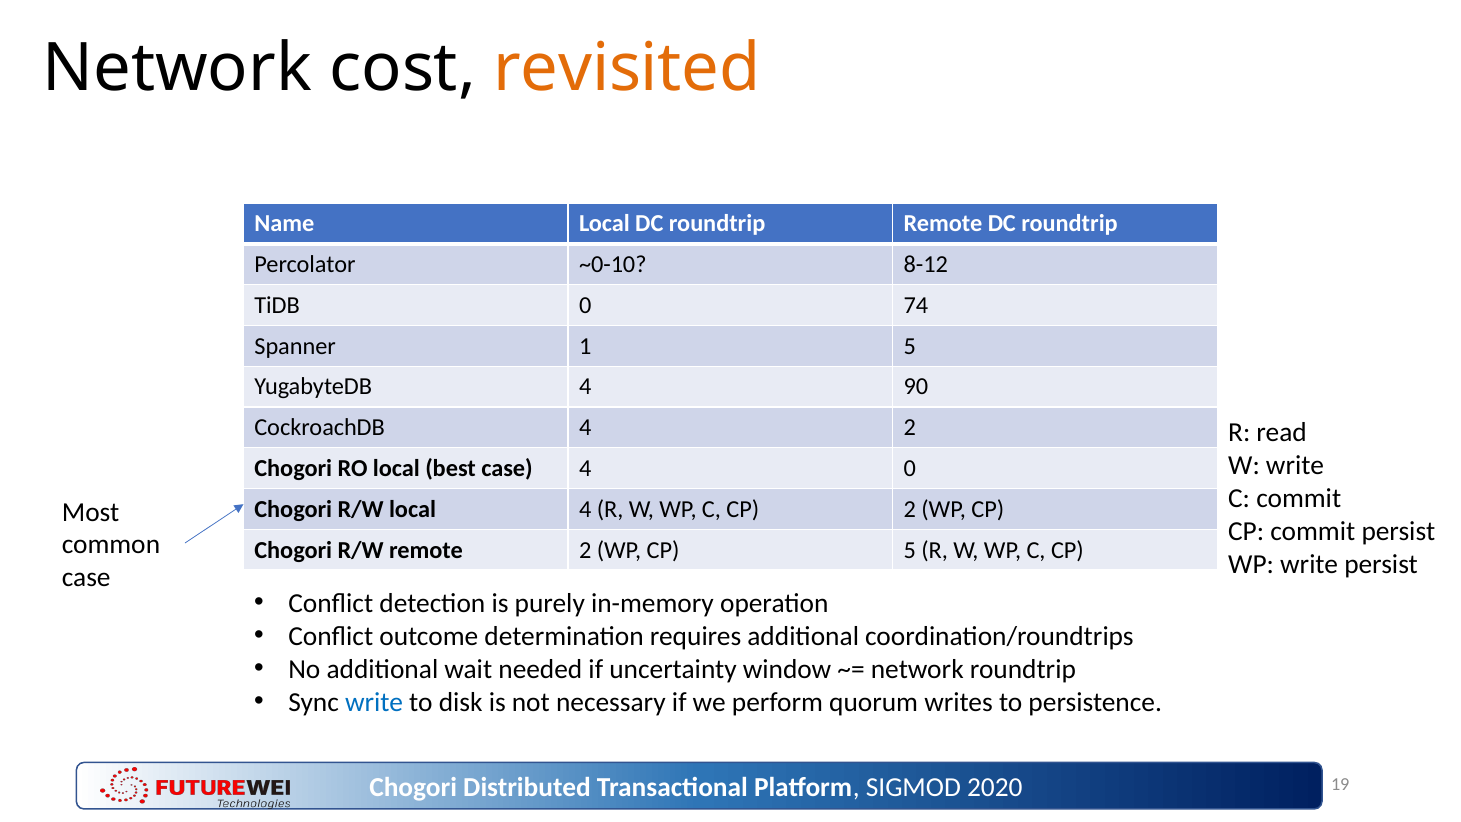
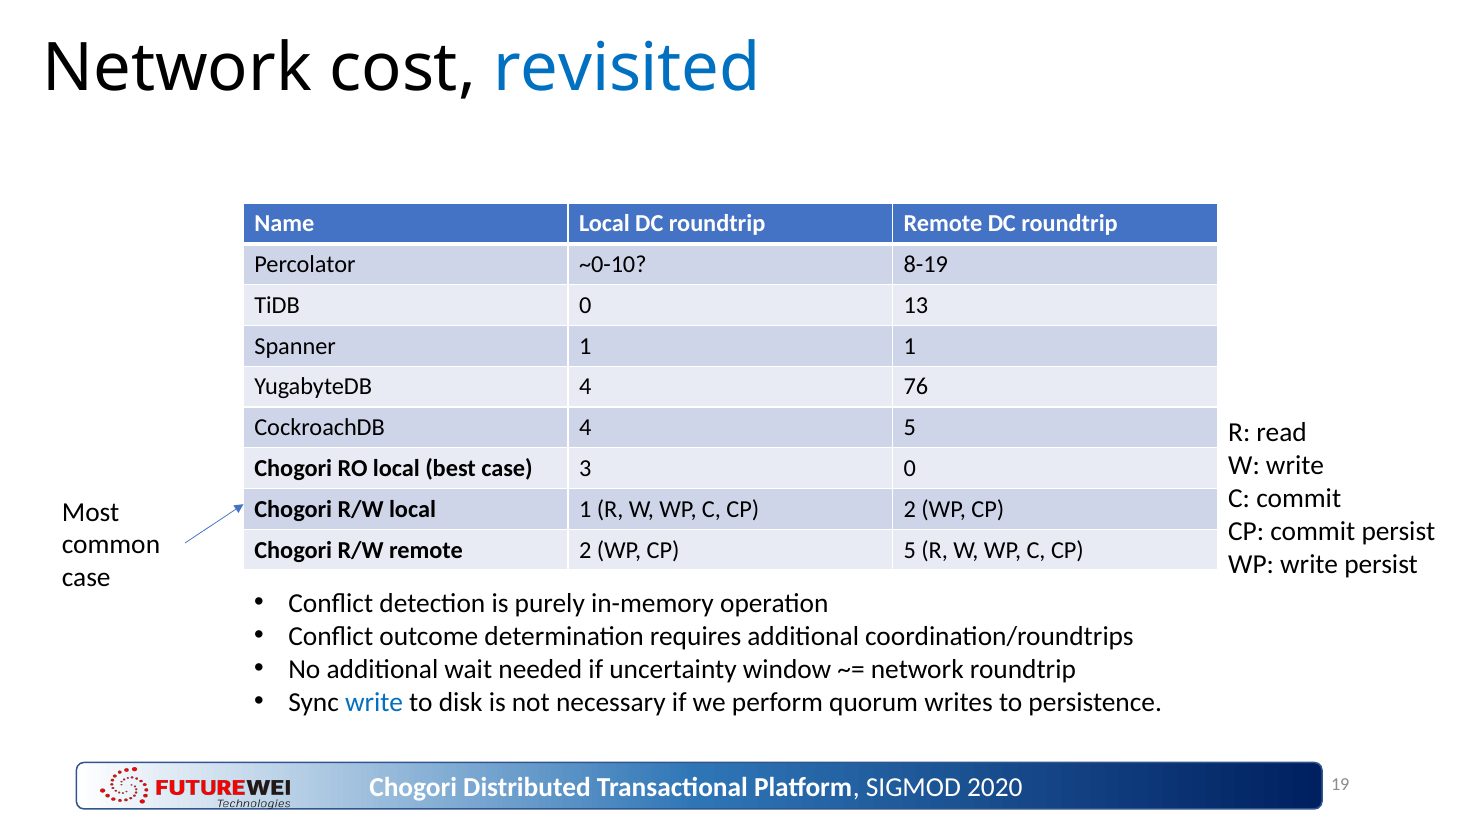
revisited colour: orange -> blue (627, 68)
8-12: 8-12 -> 8-19 (926, 265)
74: 74 -> 13 (916, 305)
1 5: 5 -> 1 (910, 346)
90: 90 -> 76 (916, 387)
4 2: 2 -> 5 (910, 428)
case 4: 4 -> 3 (585, 468)
local 4: 4 -> 1 (585, 509)
